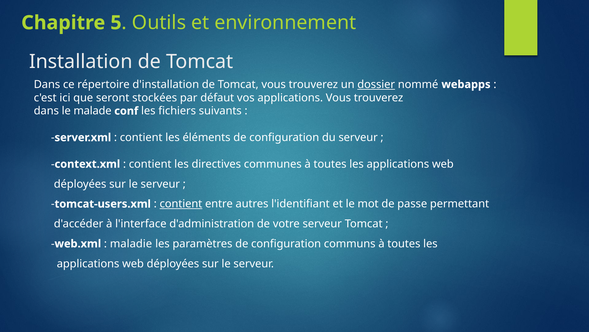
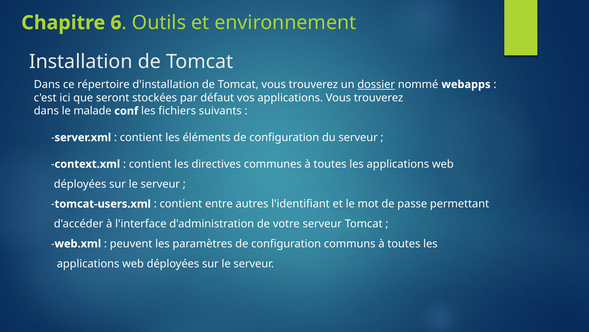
5: 5 -> 6 (116, 23)
contient underline: present -> none (181, 204)
maladie: maladie -> peuvent (131, 243)
